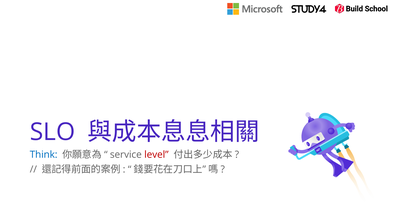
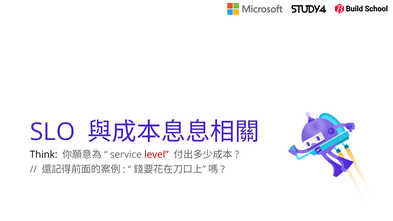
Think colour: blue -> black (44, 155)
